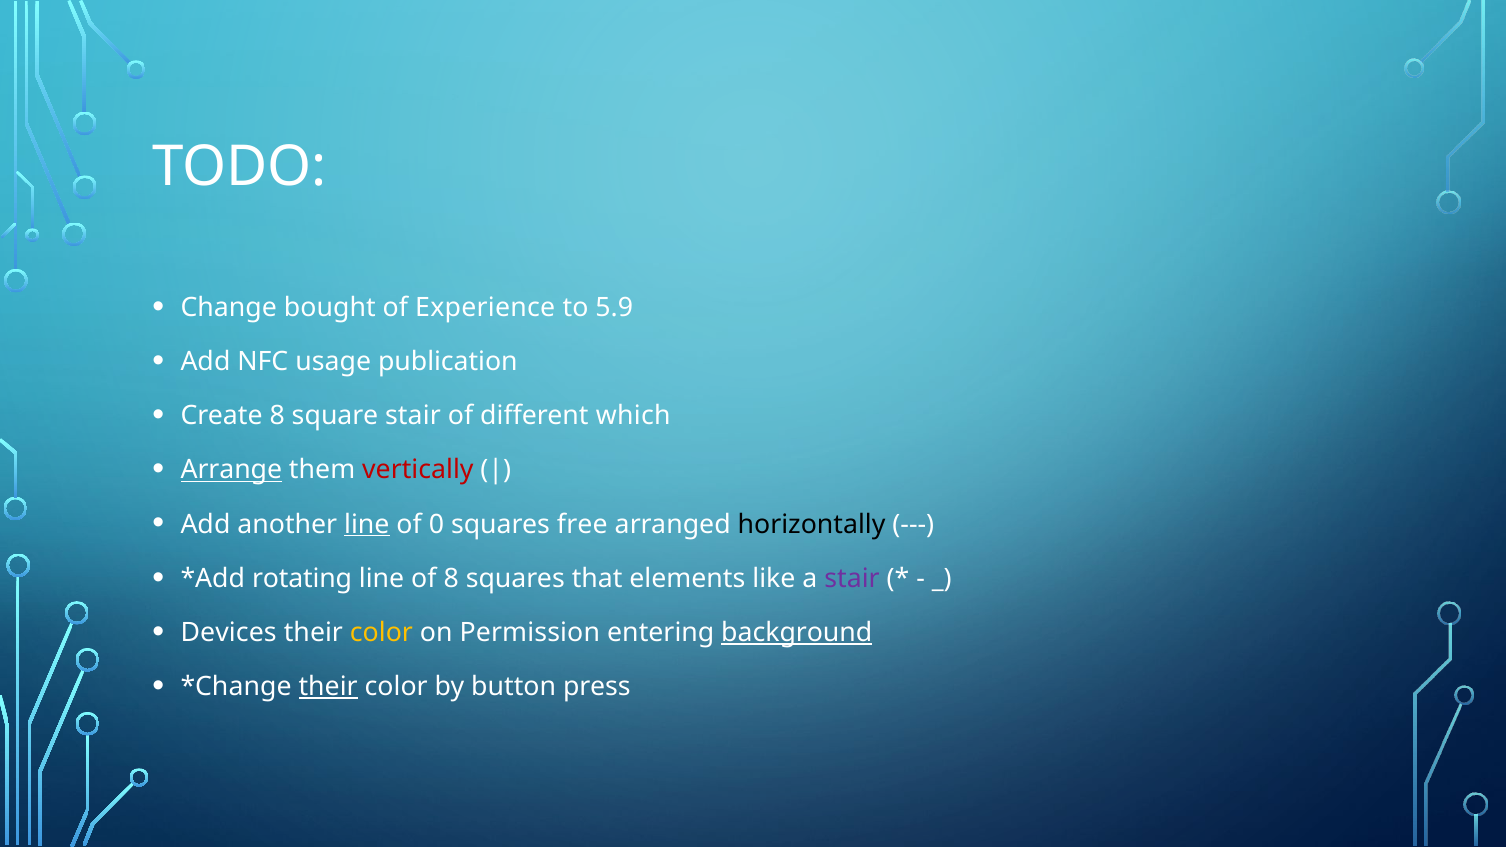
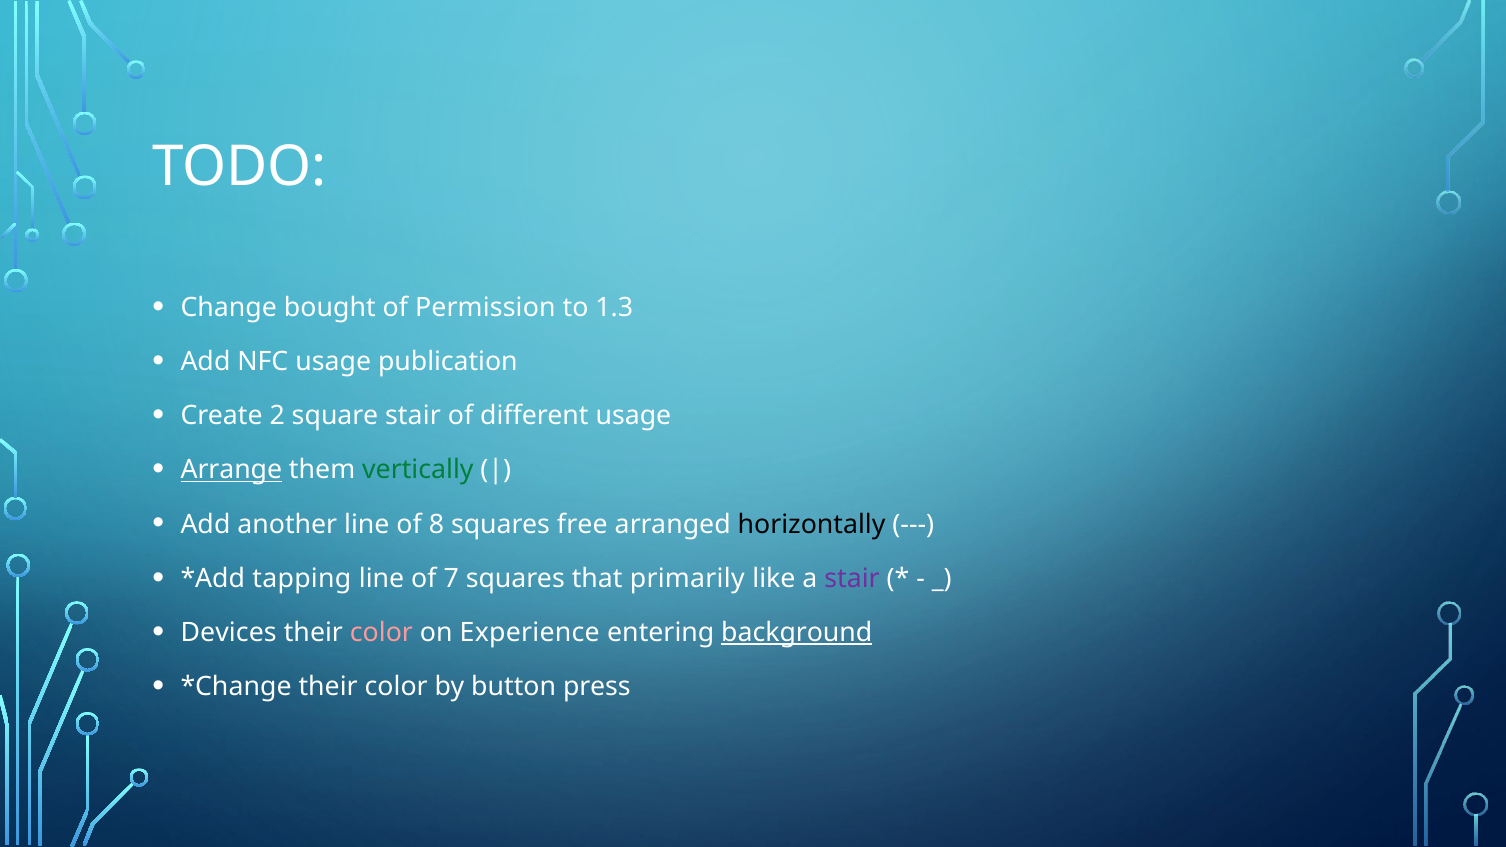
Experience: Experience -> Permission (485, 308)
5.9: 5.9 -> 1.3 (614, 308)
Create 8: 8 -> 2 (277, 416)
different which: which -> usage (633, 416)
vertically colour: red -> green (418, 470)
line underline: present -> none (367, 524)
0: 0 -> 8 (436, 524)
rotating: rotating -> tapping (302, 578)
of 8: 8 -> 7 (451, 578)
elements: elements -> primarily (687, 578)
color colour: yellow -> pink (381, 633)
Permission: Permission -> Experience (530, 633)
their underline: present -> none (328, 687)
